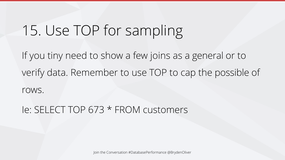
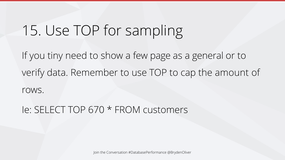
joins: joins -> page (160, 56)
possible: possible -> amount (232, 73)
673: 673 -> 670 (96, 110)
